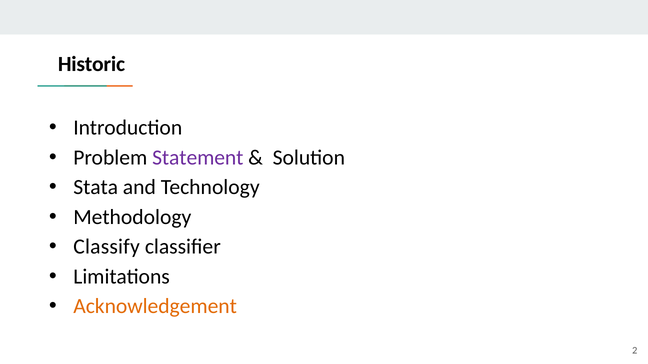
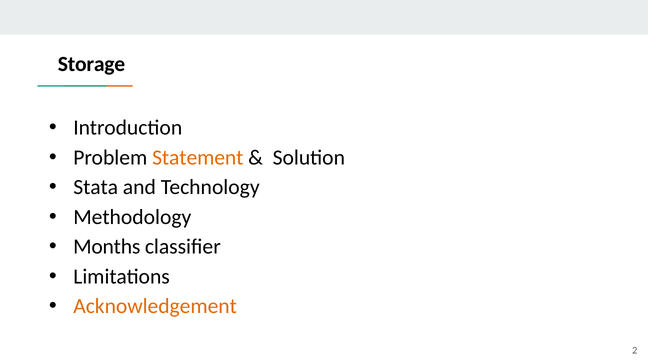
Historic: Historic -> Storage (91, 64)
Statement colour: purple -> orange (198, 158)
Classify: Classify -> Months (107, 247)
